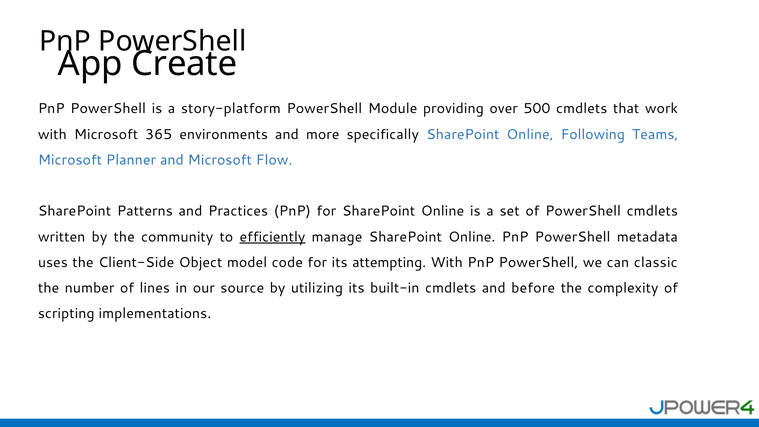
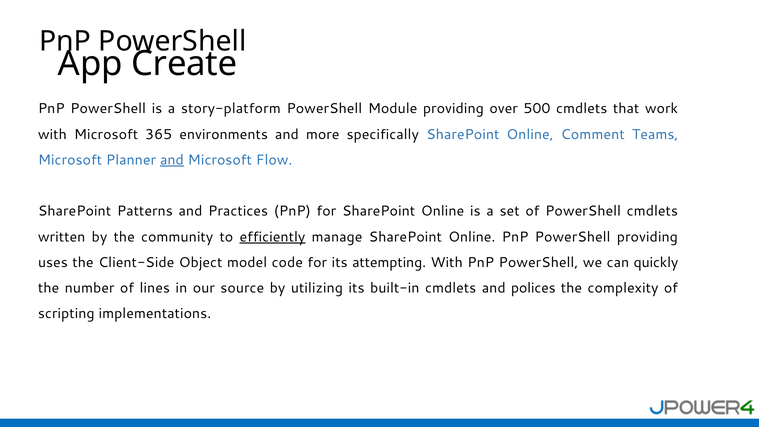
Following: Following -> Comment (593, 134)
and underline: none -> present (172, 160)
PowerShell metadata: metadata -> providing (647, 237)
classic: classic -> quickly (656, 262)
before: before -> polices (533, 288)
